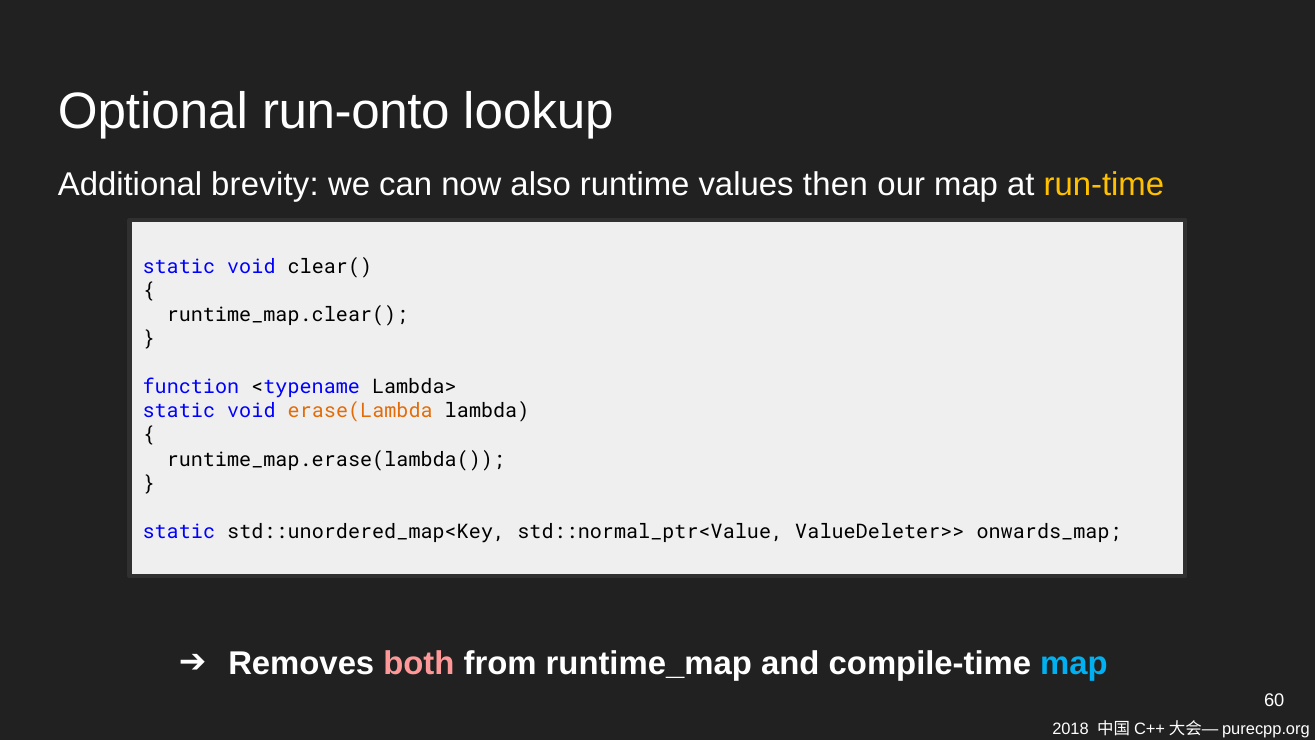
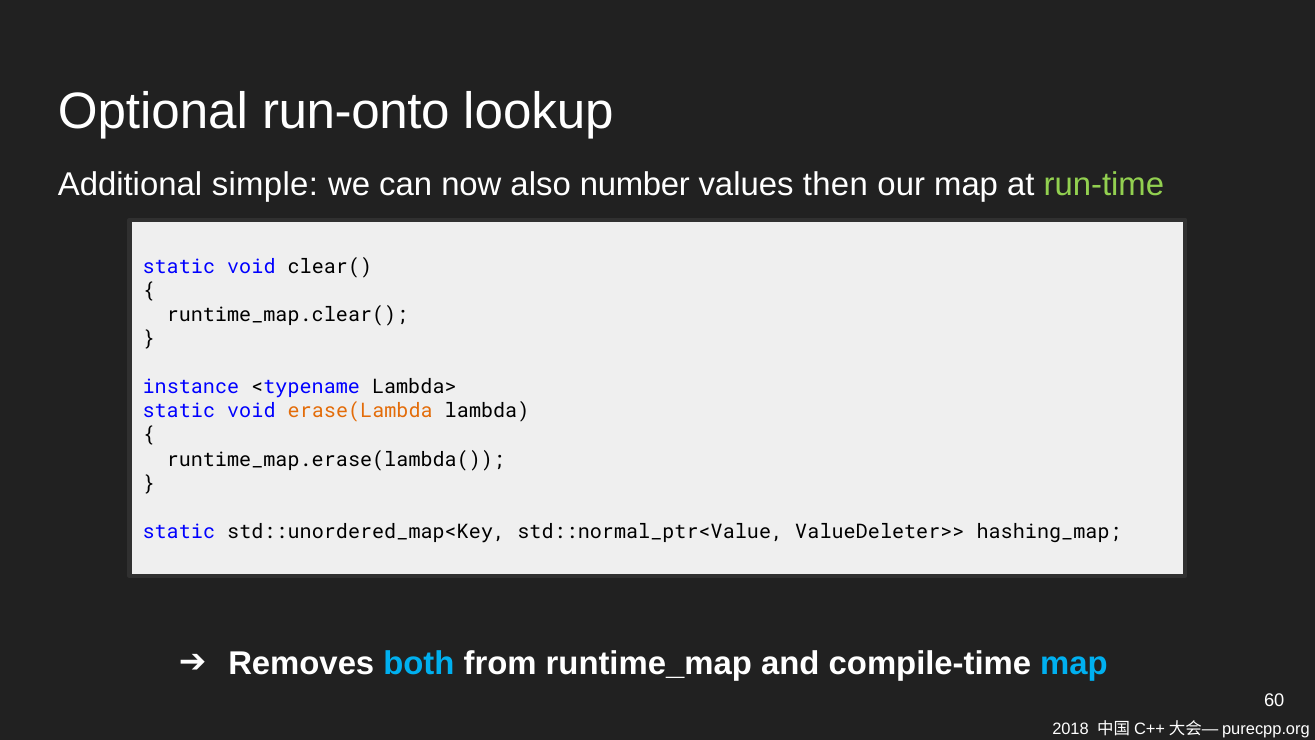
brevity: brevity -> simple (265, 185)
runtime: runtime -> number (635, 185)
run-time colour: yellow -> light green (1104, 185)
function: function -> instance (191, 387)
onwards_map: onwards_map -> hashing_map (1049, 532)
both colour: pink -> light blue (419, 663)
